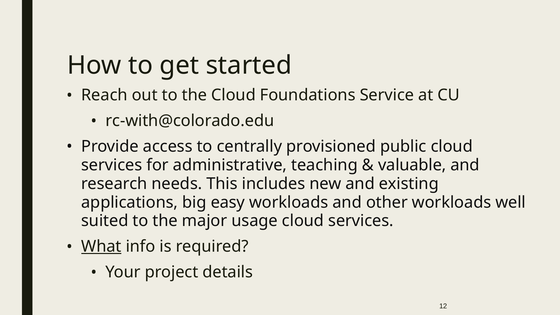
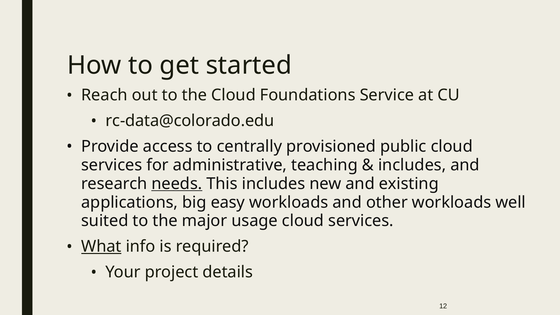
rc-with@colorado.edu: rc-with@colorado.edu -> rc-data@colorado.edu (190, 121)
valuable: valuable -> includes (412, 165)
needs underline: none -> present (177, 184)
